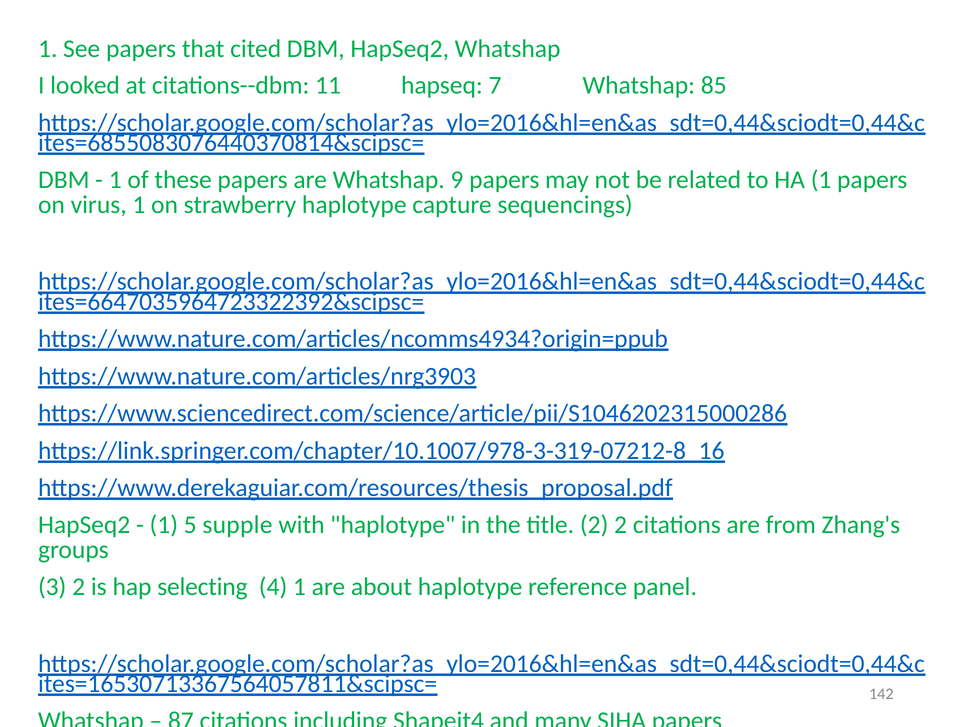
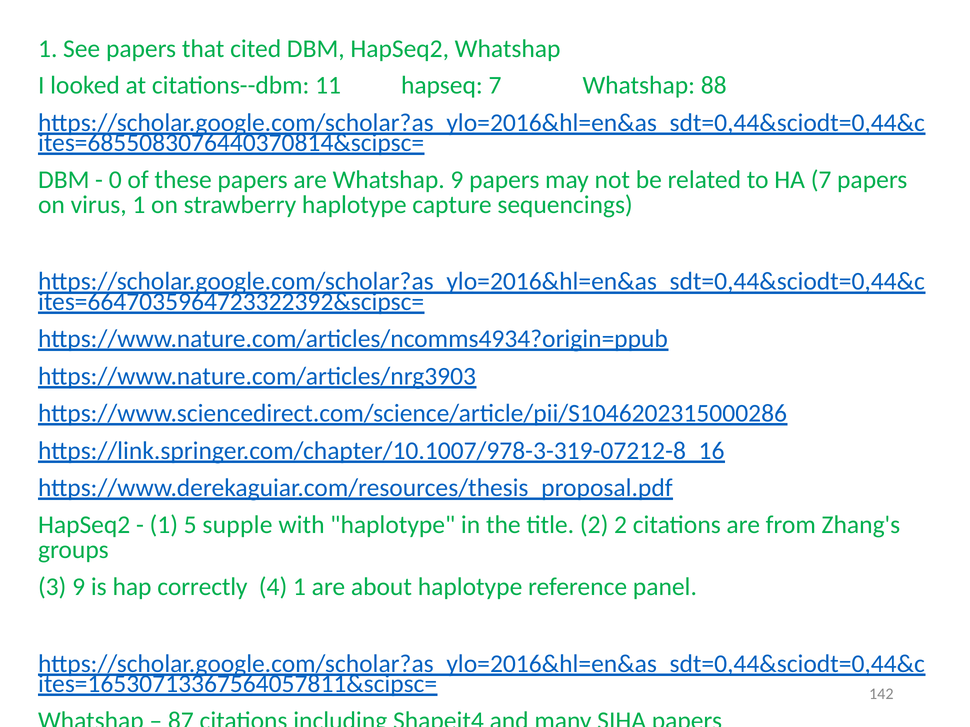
85: 85 -> 88 (714, 86)
1: 1 -> 0 (115, 180)
HA 1: 1 -> 7 (821, 180)
3 2: 2 -> 9 (79, 587)
selecting: selecting -> correctly (202, 587)
